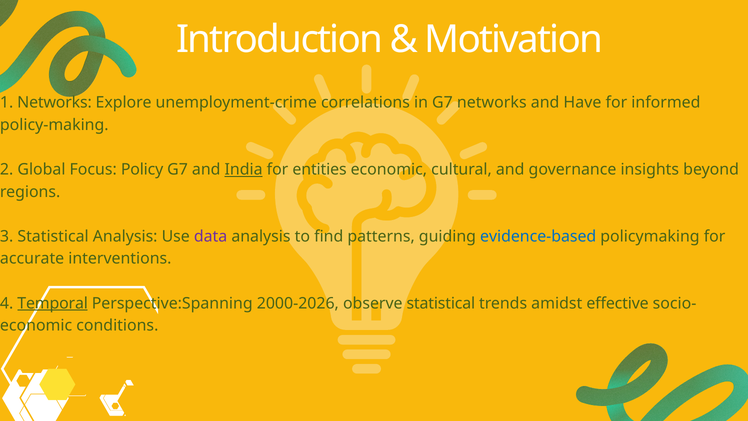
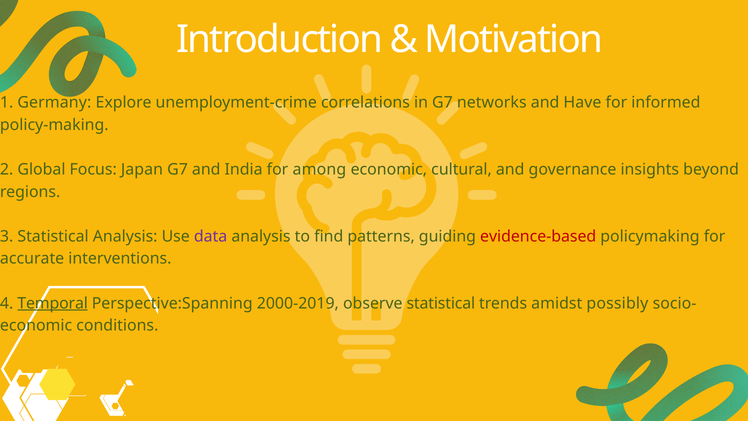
1 Networks: Networks -> Germany (54, 103)
Policy: Policy -> Japan (142, 169)
India underline: present -> none (244, 169)
entities: entities -> among (319, 169)
evidence-based colour: blue -> red (538, 236)
2000-2026: 2000-2026 -> 2000-2019 (298, 303)
effective: effective -> possibly (617, 303)
